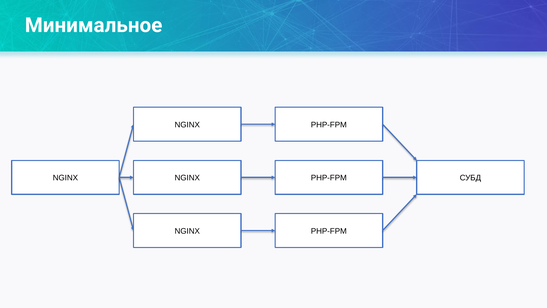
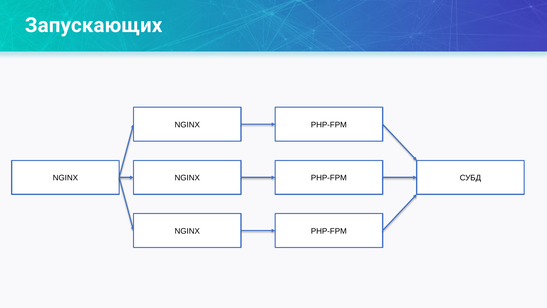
Минимальное: Минимальное -> Запускающих (94, 25)
